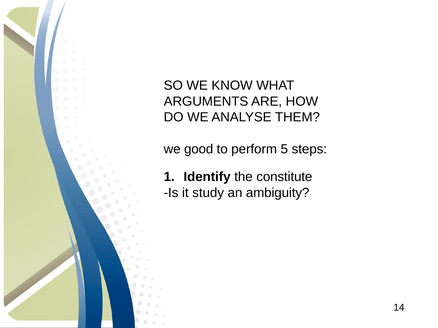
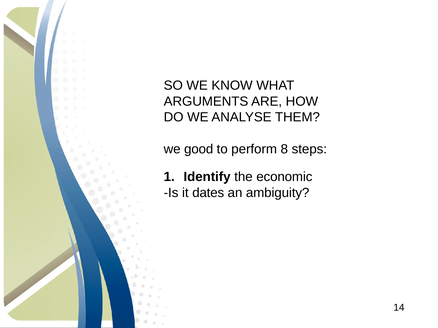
5: 5 -> 8 (284, 149)
constitute: constitute -> economic (284, 177)
study: study -> dates (208, 193)
